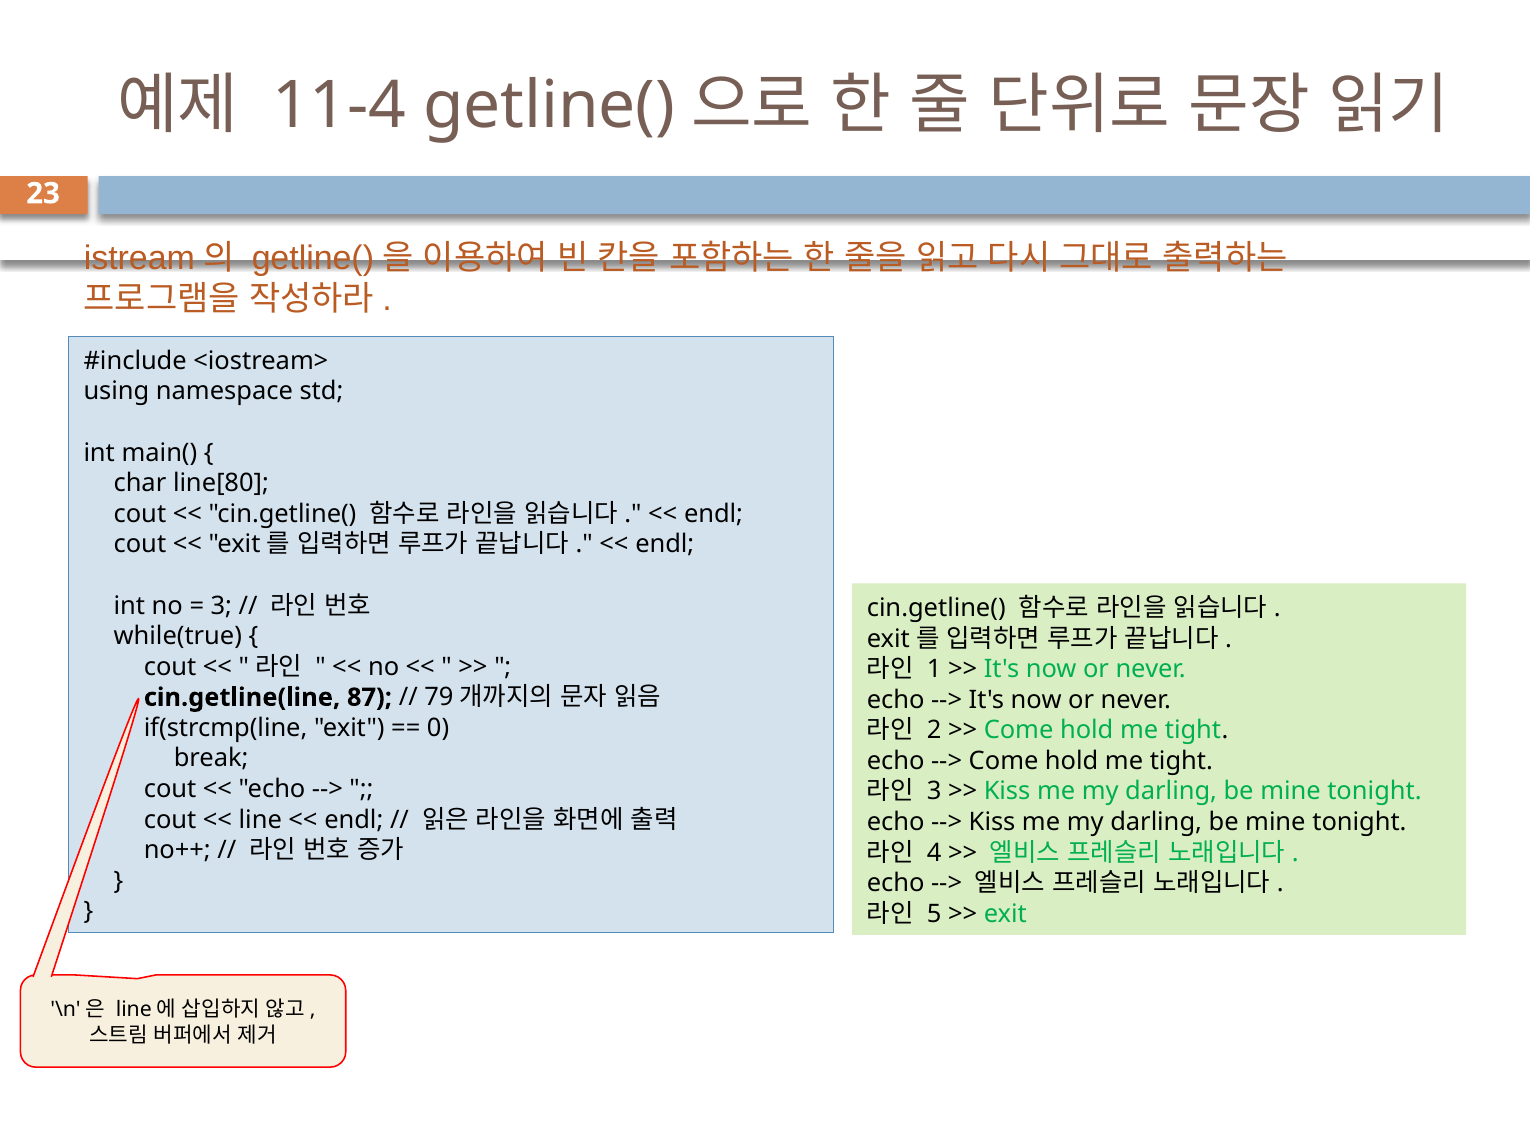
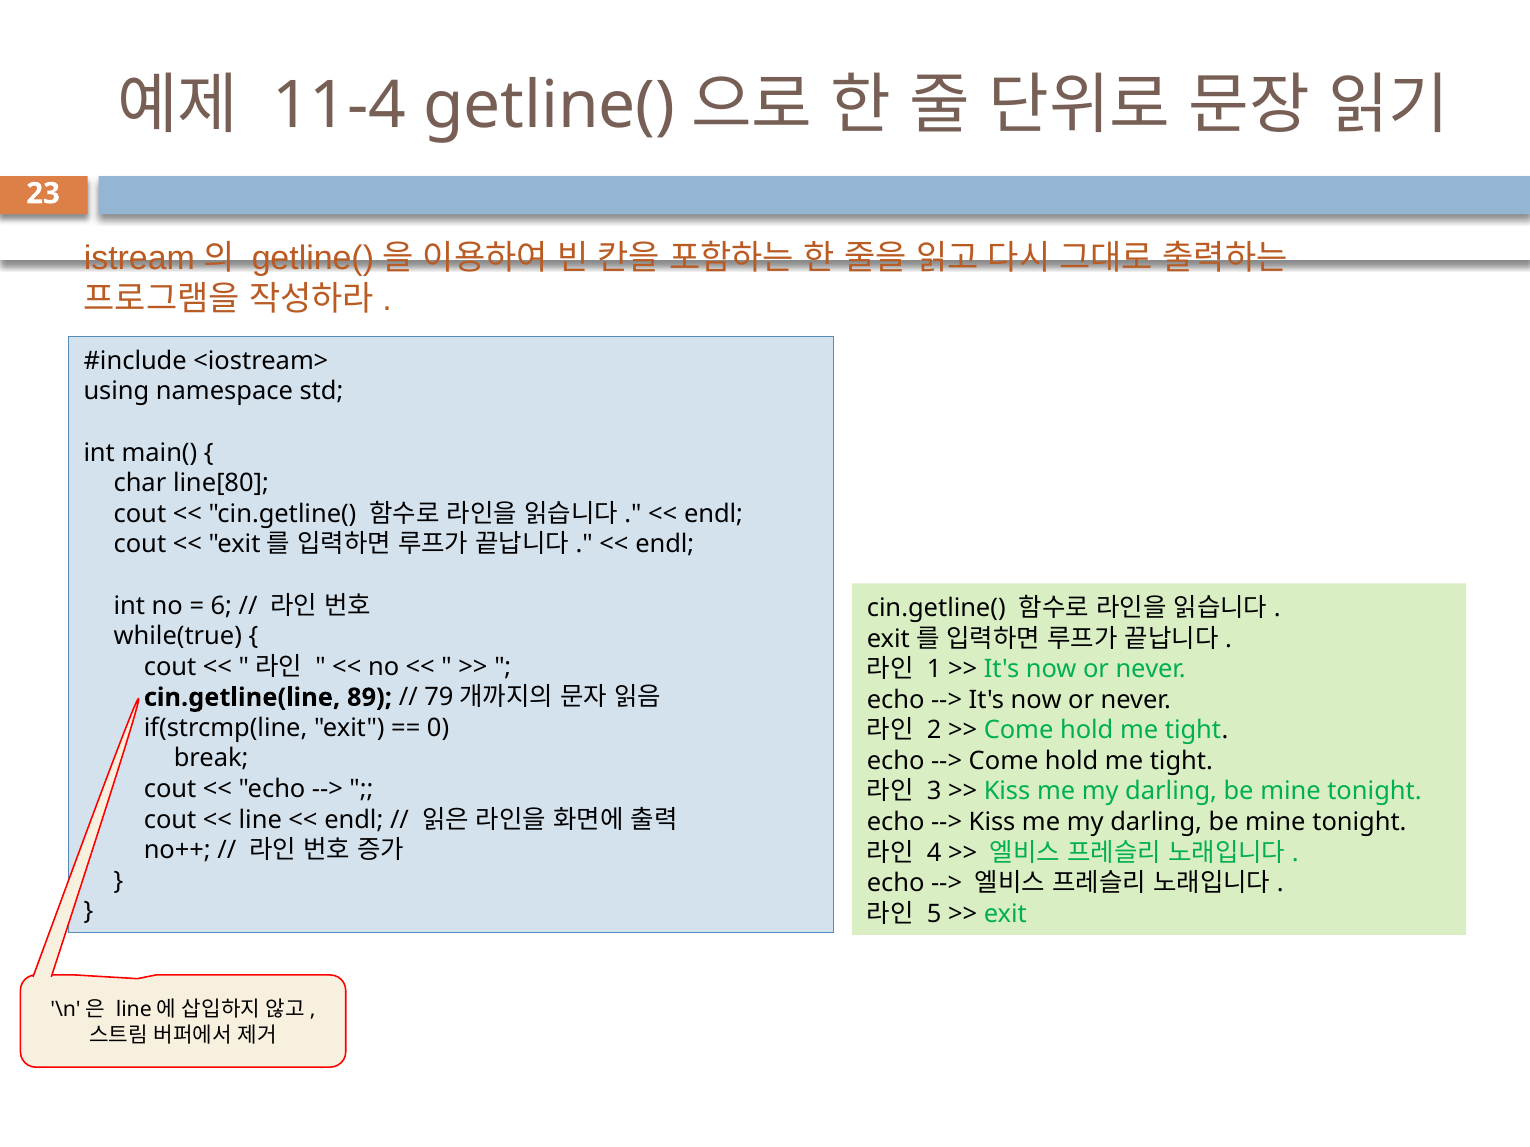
3: 3 -> 6 (221, 606)
87: 87 -> 89 (369, 698)
